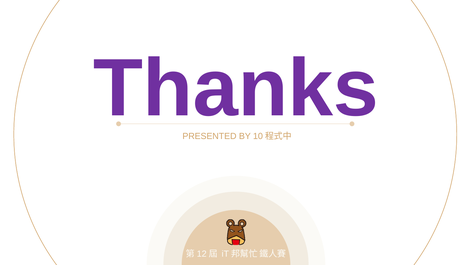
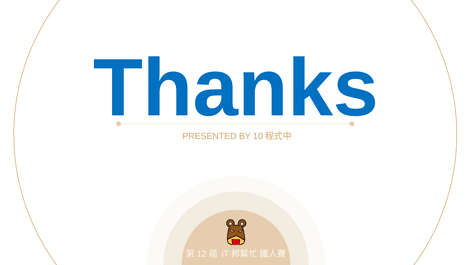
Thanks colour: purple -> blue (236, 89)
